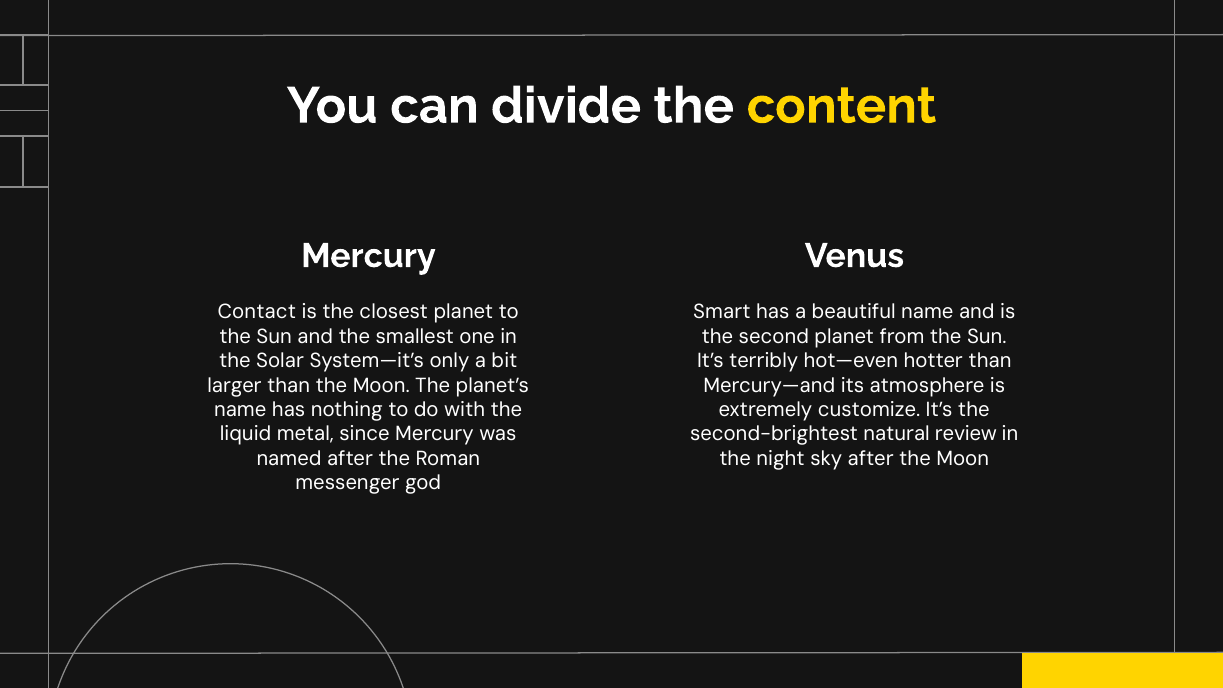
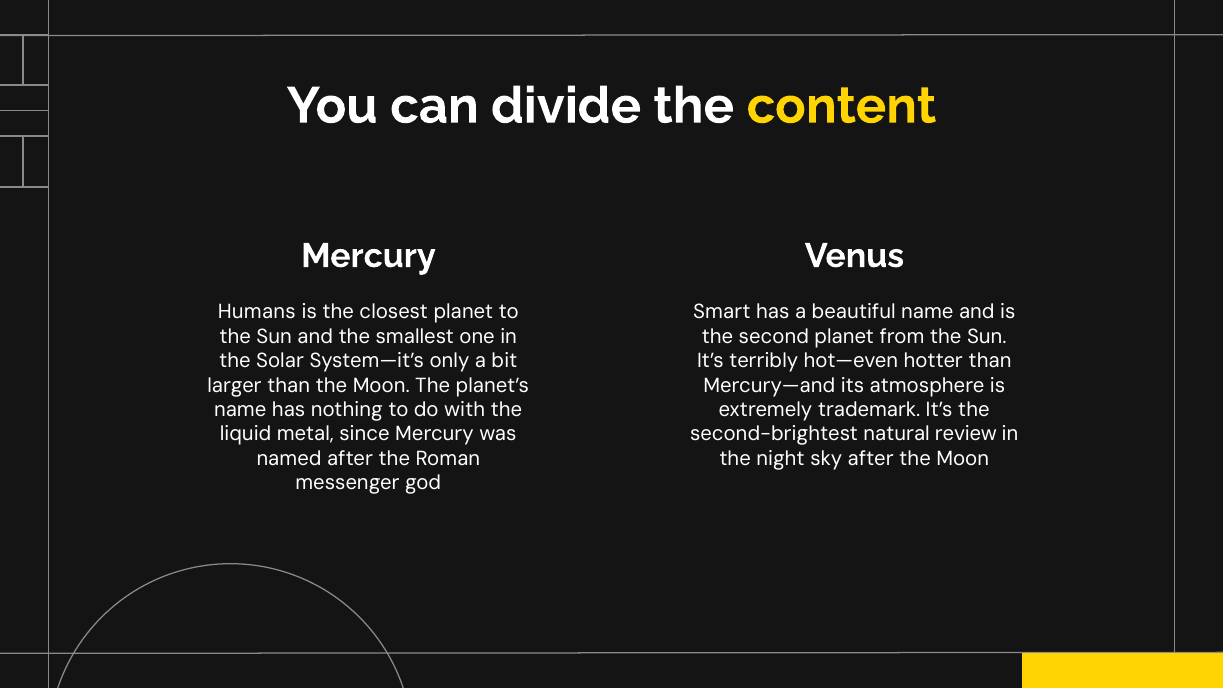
Contact: Contact -> Humans (257, 312)
customize: customize -> trademark (869, 410)
